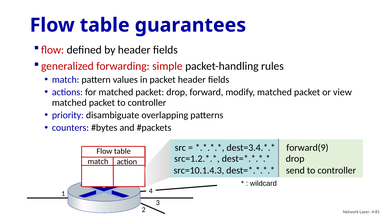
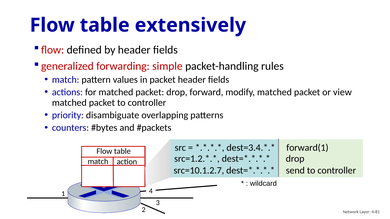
guarantees: guarantees -> extensively (190, 25)
forward(9: forward(9 -> forward(1 (307, 148)
src=10.1.4.3: src=10.1.4.3 -> src=10.1.2.7 (199, 171)
